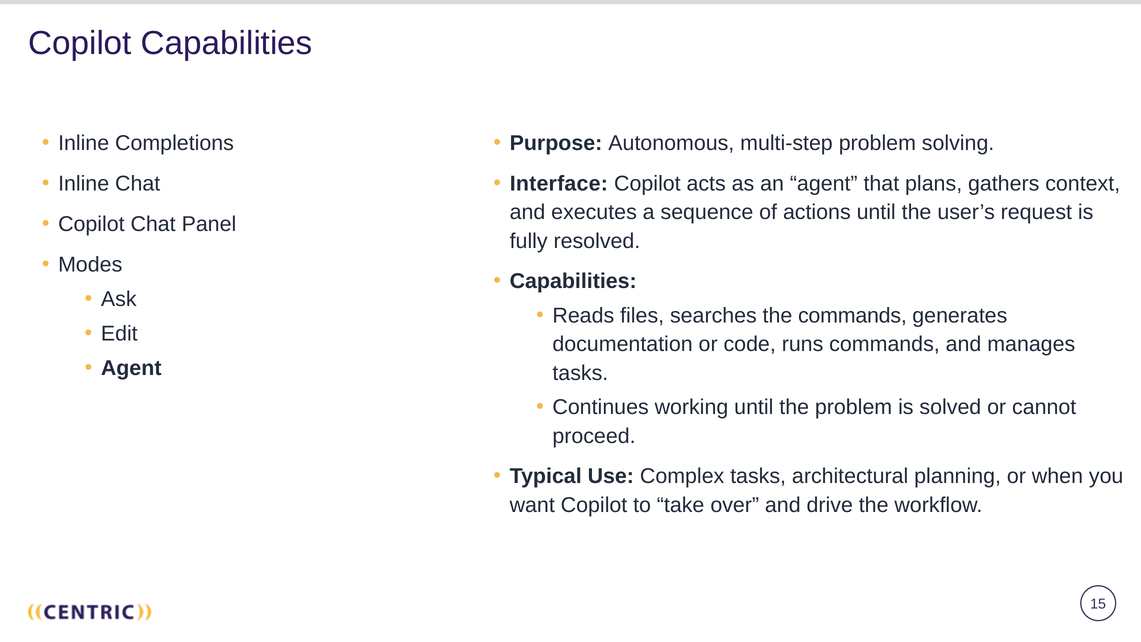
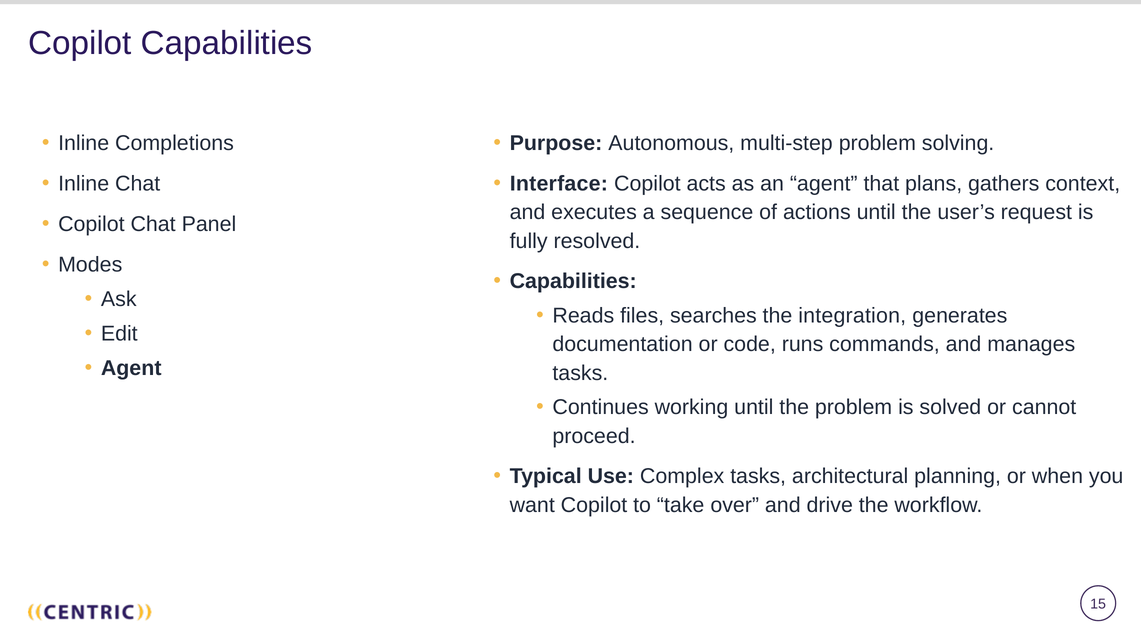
the commands: commands -> integration (852, 316)
